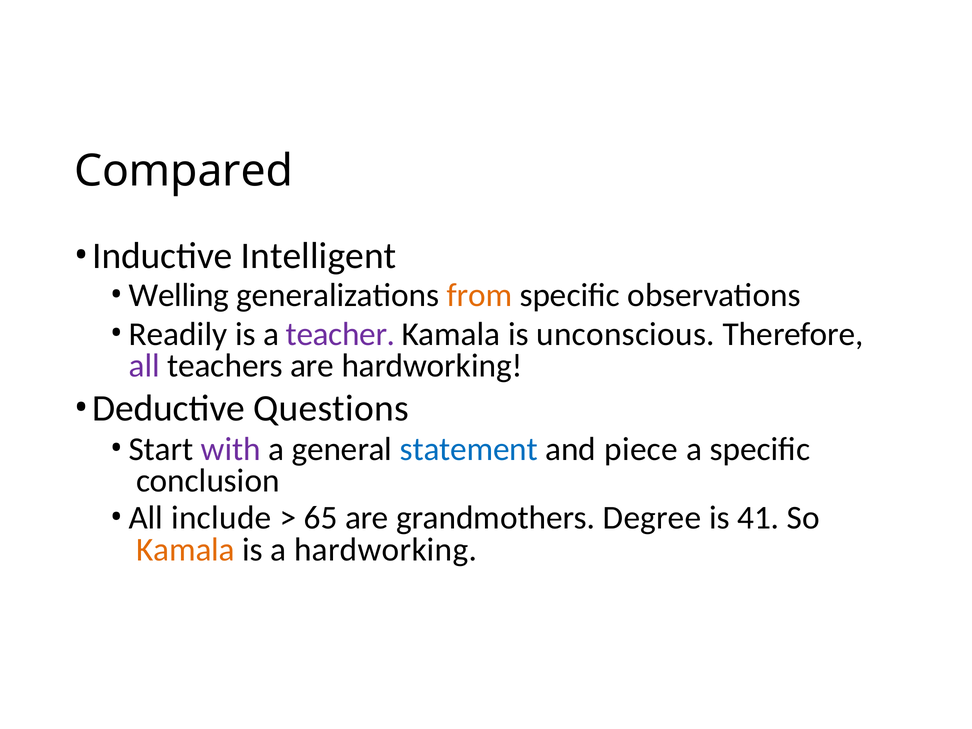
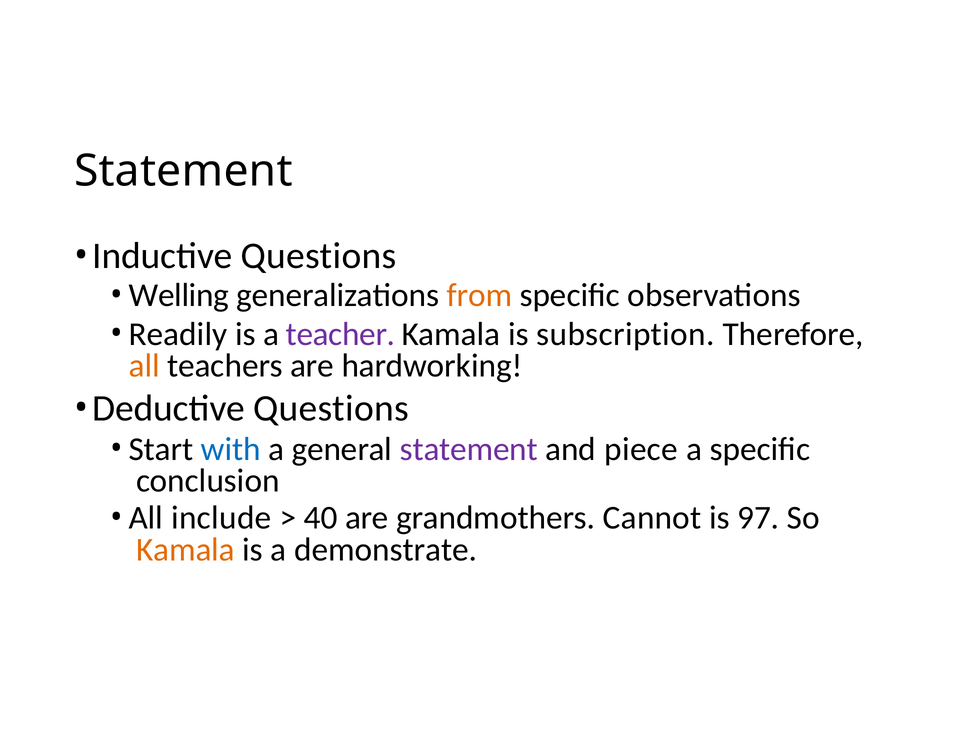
Compared: Compared -> Statement (183, 171)
Inductive Intelligent: Intelligent -> Questions (319, 256)
unconscious: unconscious -> subscription (625, 334)
all colour: purple -> orange (144, 366)
with colour: purple -> blue (231, 449)
statement colour: blue -> purple (469, 449)
65: 65 -> 40 (321, 518)
Degree: Degree -> Cannot (652, 518)
41: 41 -> 97 (758, 518)
a hardworking: hardworking -> demonstrate (386, 550)
